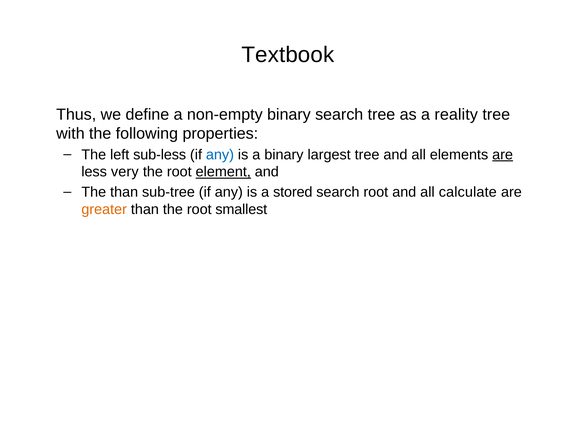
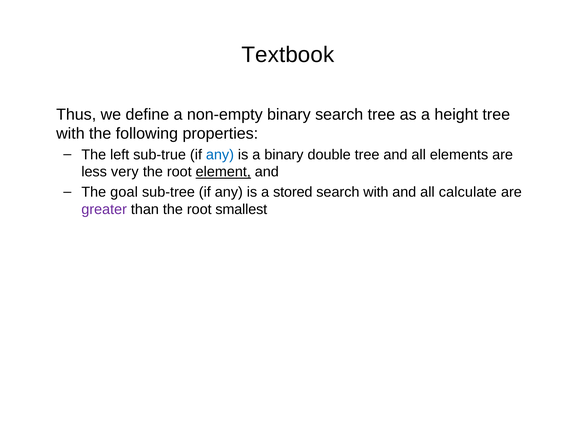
reality: reality -> height (456, 114)
sub-less: sub-less -> sub-true (160, 155)
largest: largest -> double (329, 155)
are underline: present -> none (503, 155)
The than: than -> goal (124, 192)
search root: root -> with (376, 192)
greater colour: orange -> purple (104, 209)
